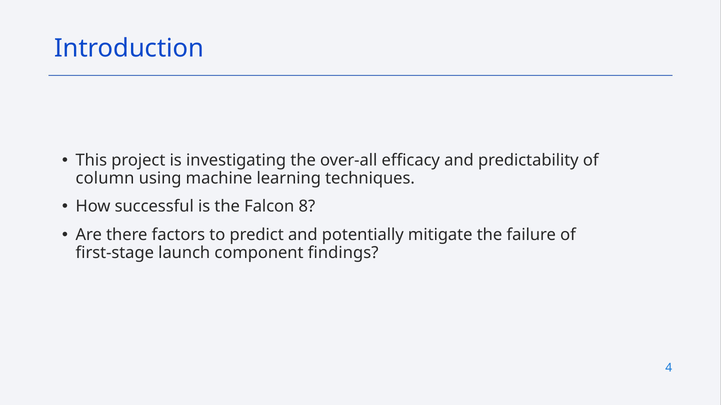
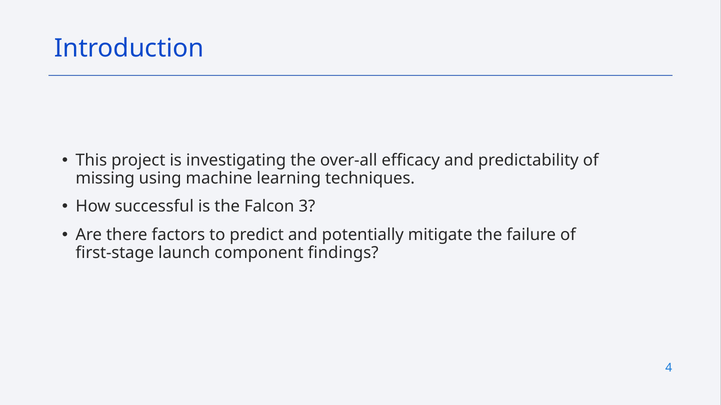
column: column -> missing (105, 178)
8: 8 -> 3 (307, 207)
